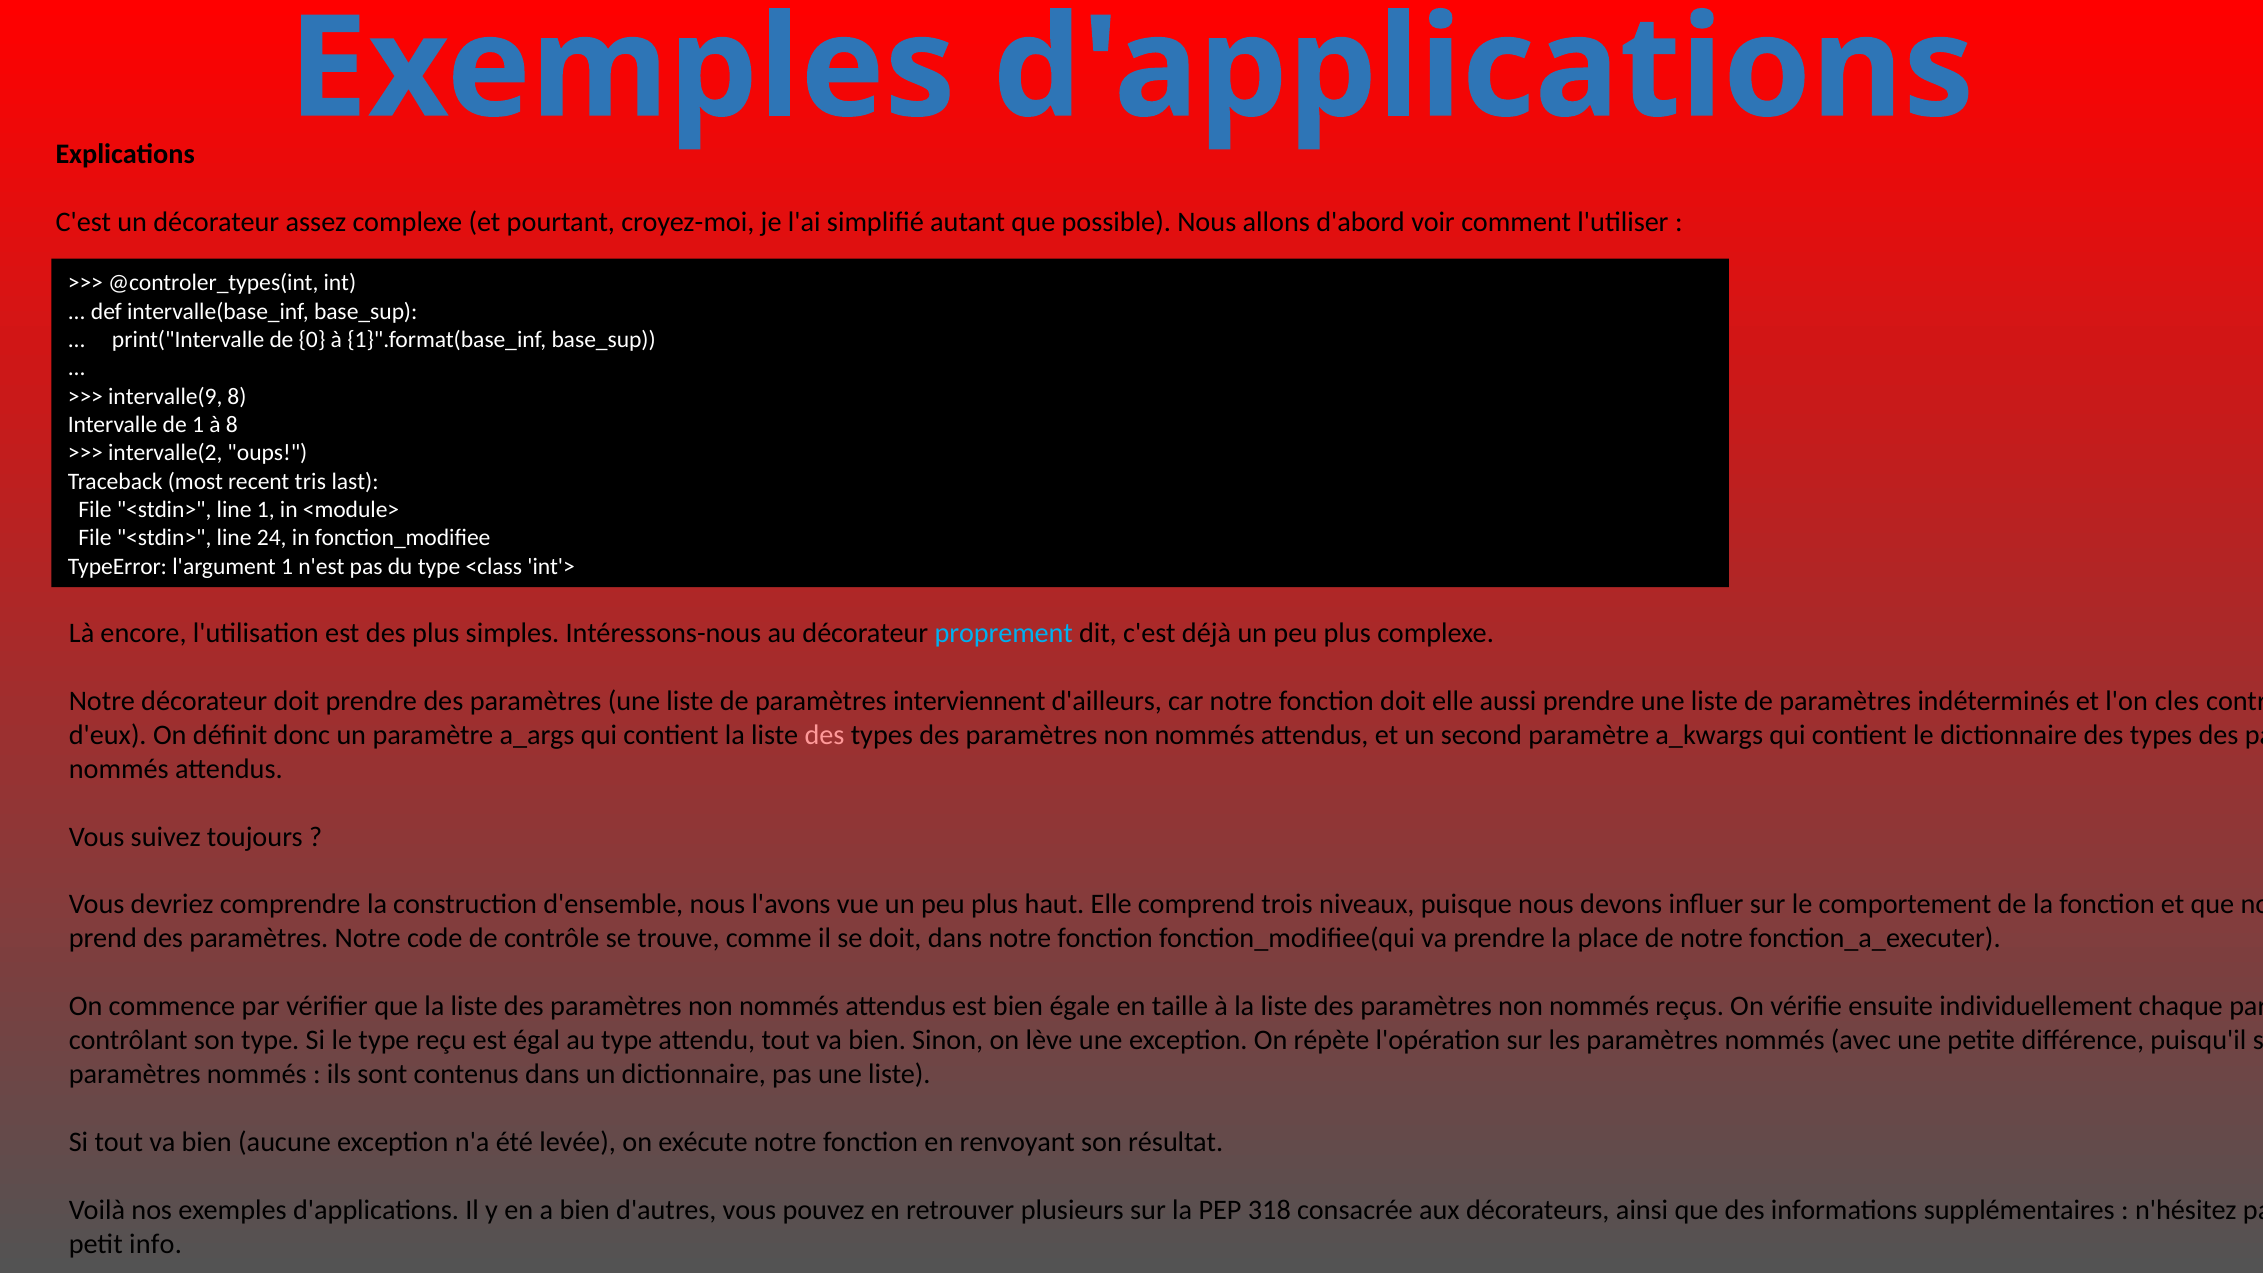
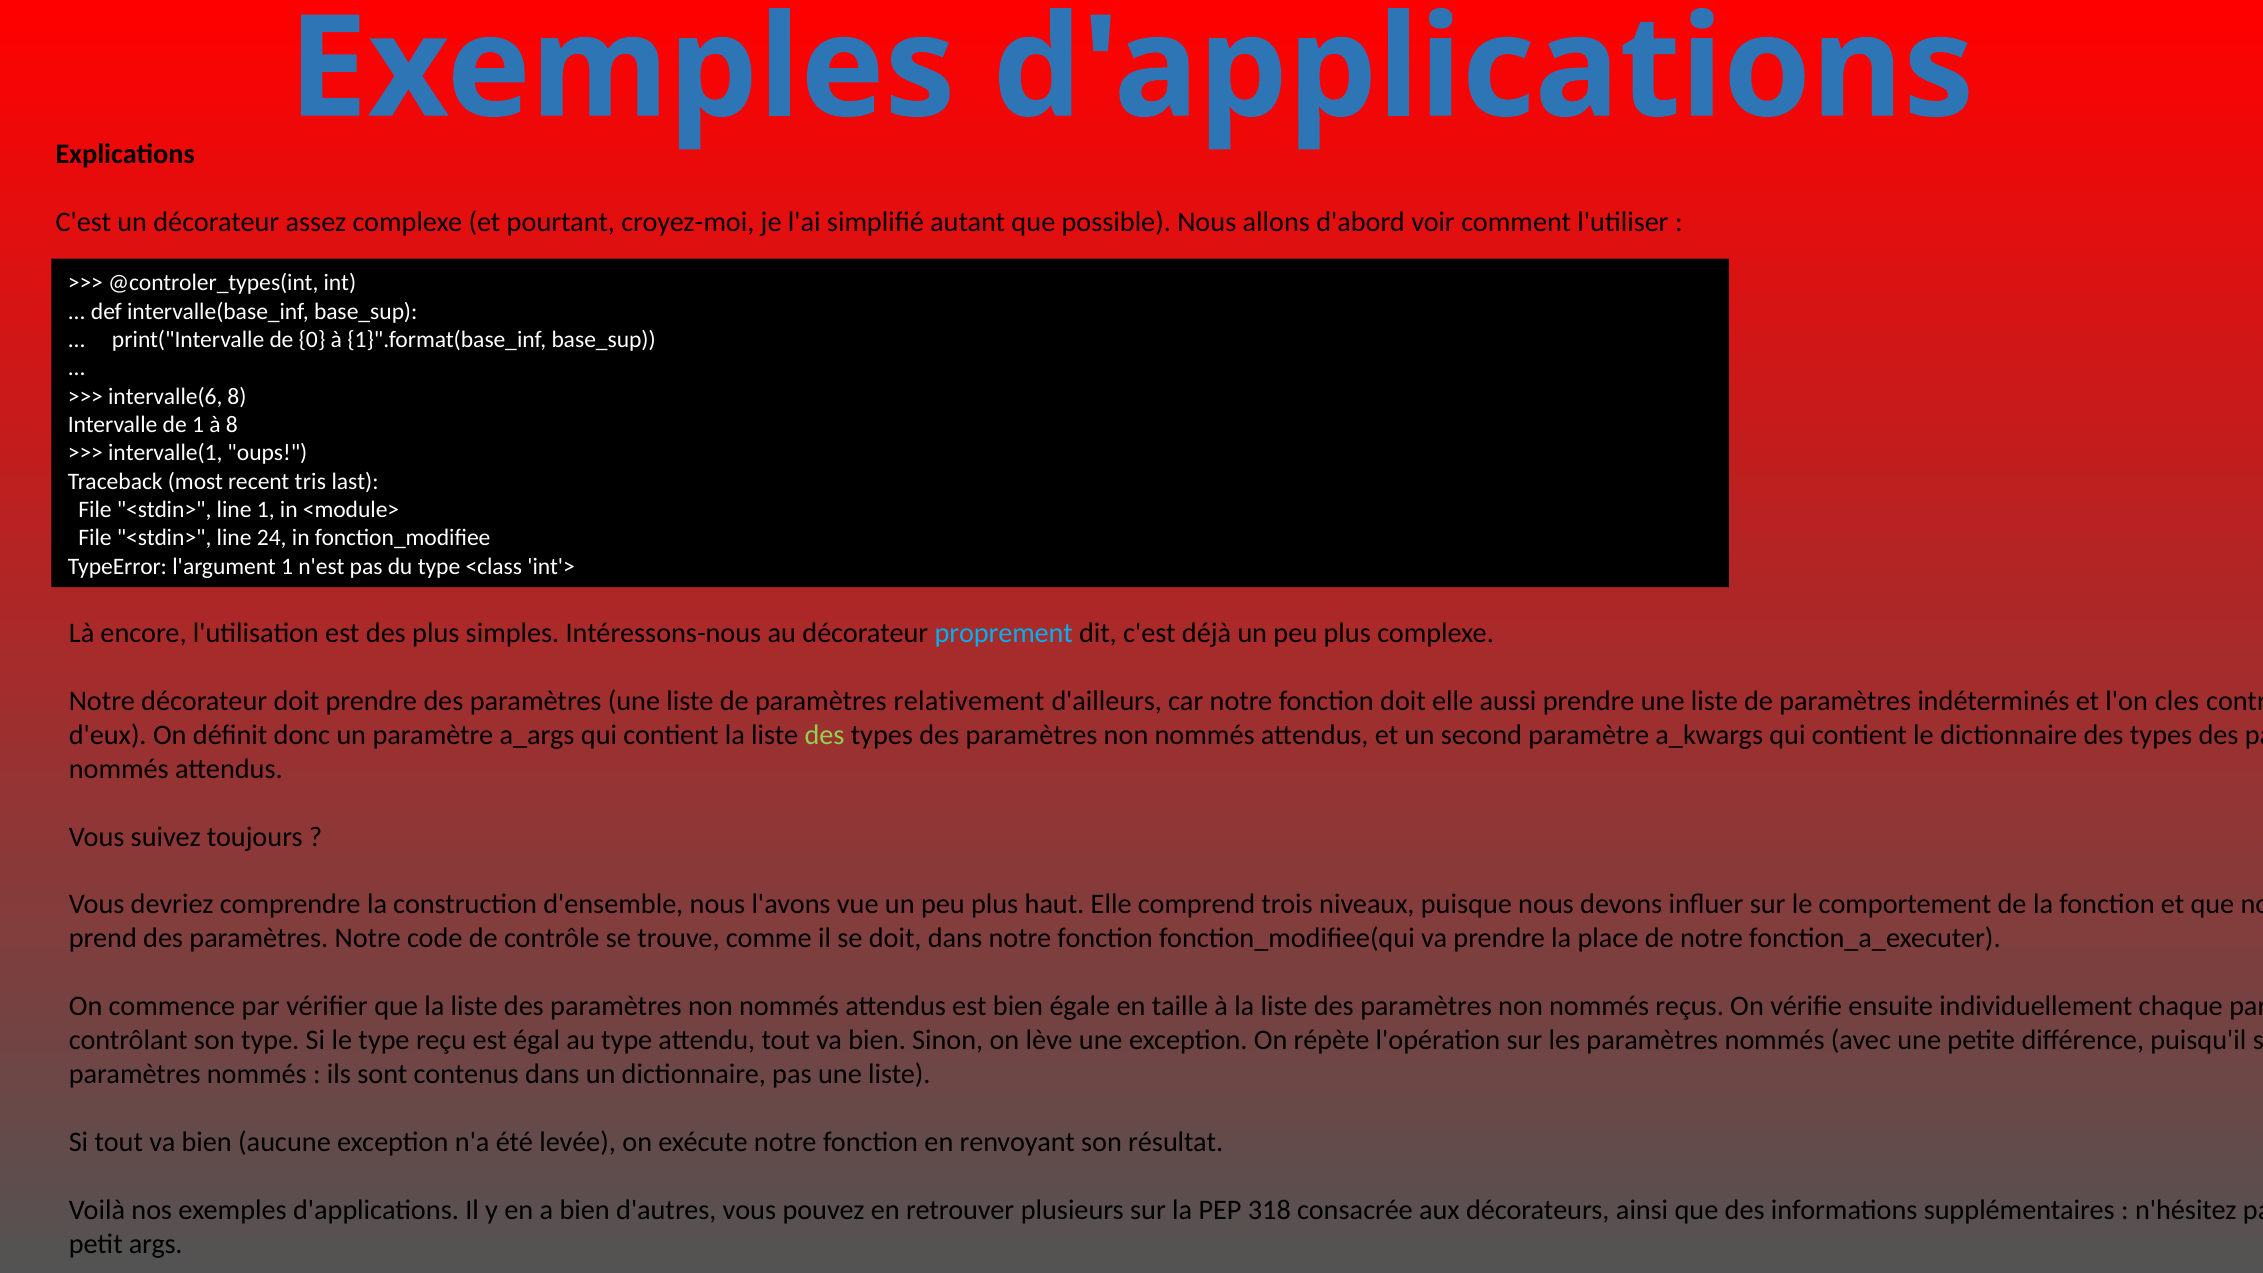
intervalle(9: intervalle(9 -> intervalle(6 (165, 396)
intervalle(2: intervalle(2 -> intervalle(1 (165, 453)
interviennent: interviennent -> relativement (969, 701)
des colour: pink -> light green (824, 735)
info: info -> args (156, 1244)
